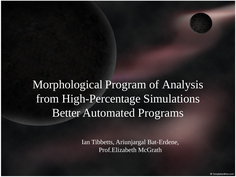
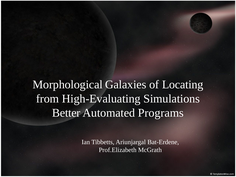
Program: Program -> Galaxies (126, 84)
Analysis: Analysis -> Locating (183, 84)
High-Percentage: High-Percentage -> High-Evaluating (101, 99)
